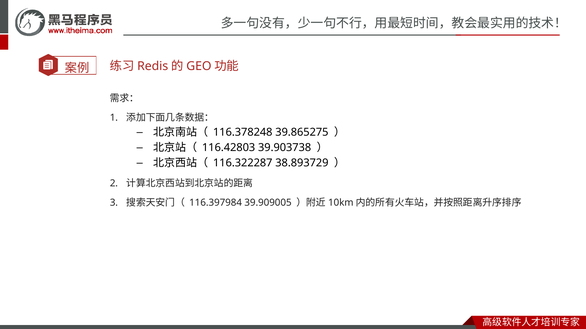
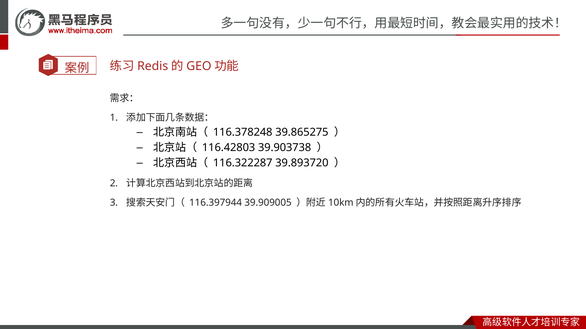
38.893729: 38.893729 -> 39.893720 (302, 163)
116.397984: 116.397984 -> 116.397944 (216, 203)
